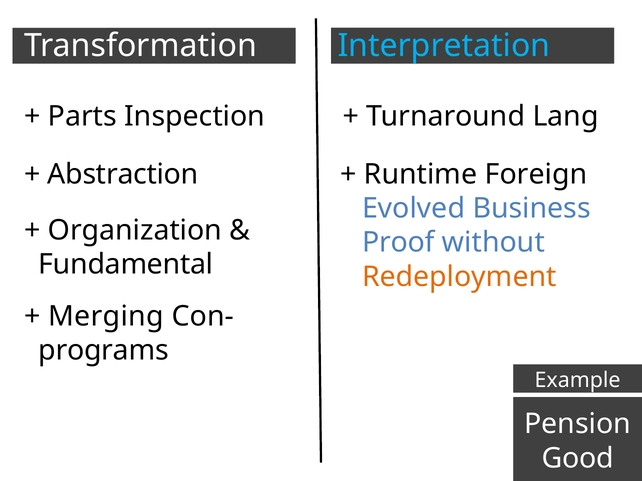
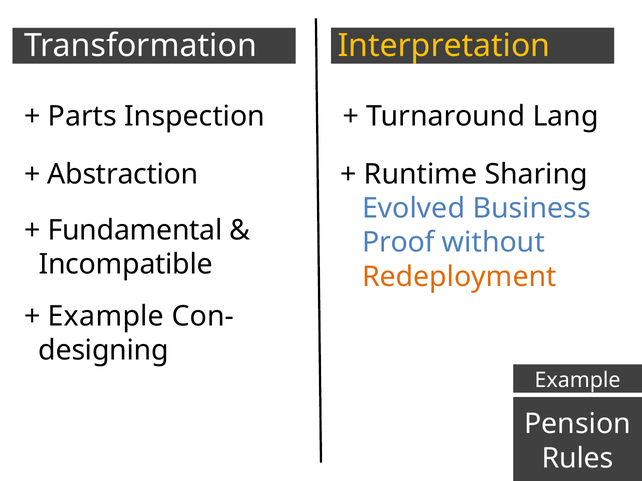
Interpretation colour: light blue -> yellow (444, 46)
Foreign: Foreign -> Sharing (536, 174)
Organization: Organization -> Fundamental (135, 230)
Fundamental: Fundamental -> Incompatible (126, 265)
Merging: Merging -> Example (106, 317)
programs: programs -> designing (104, 351)
Good: Good -> Rules (578, 459)
